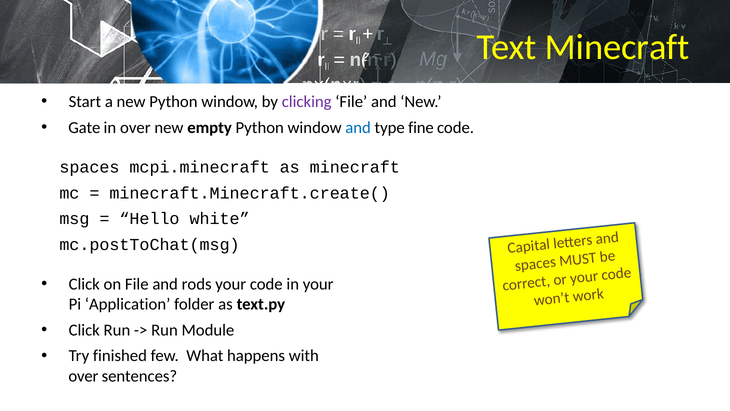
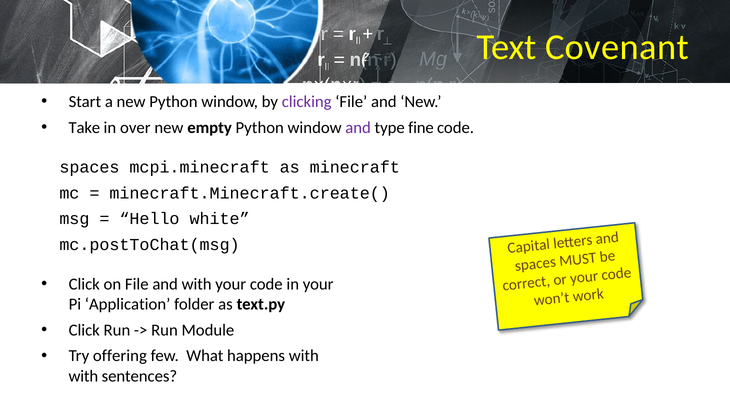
Text Minecraft: Minecraft -> Covenant (617, 47)
Gate: Gate -> Take (84, 127)
and colour: blue -> purple (358, 127)
and rods: rods -> with (197, 284)
finished: finished -> offering (120, 356)
over: over -> with (83, 376)
